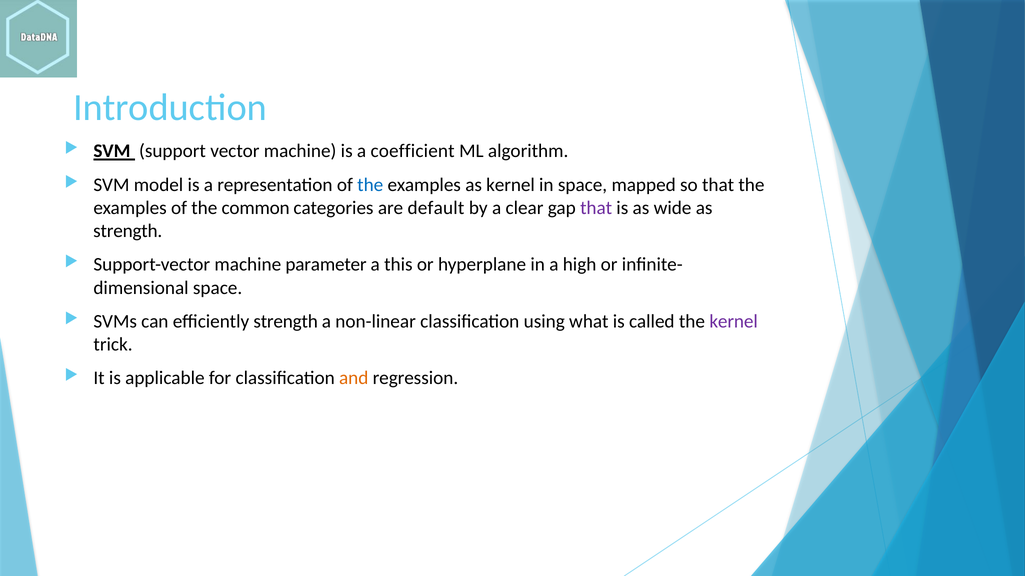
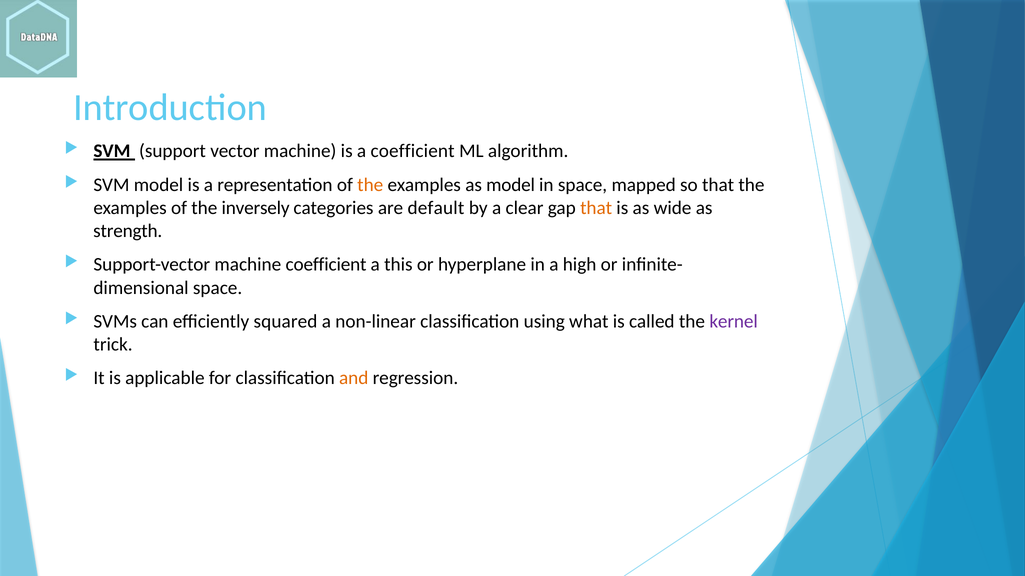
the colour: blue -> orange (370, 185)
as kernel: kernel -> model (511, 185)
common: common -> inversely (256, 208)
that colour: purple -> orange (596, 208)
machine parameter: parameter -> coefficient (326, 265)
efficiently strength: strength -> squared (286, 322)
